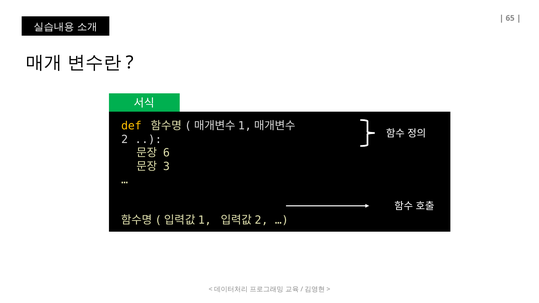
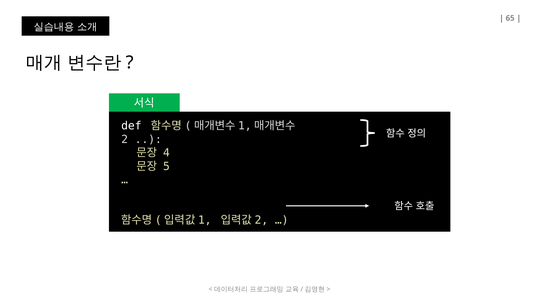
def colour: yellow -> white (131, 126)
6: 6 -> 4 (166, 153)
3: 3 -> 5 (166, 166)
